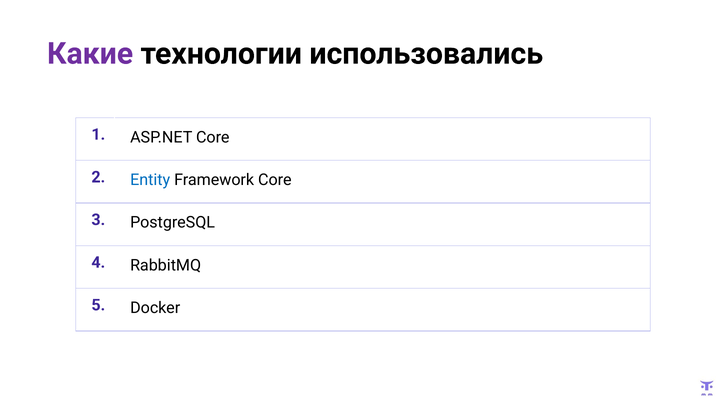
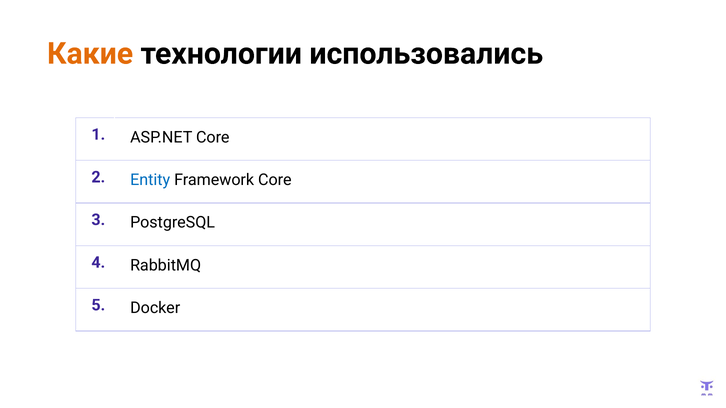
Какие colour: purple -> orange (90, 54)
